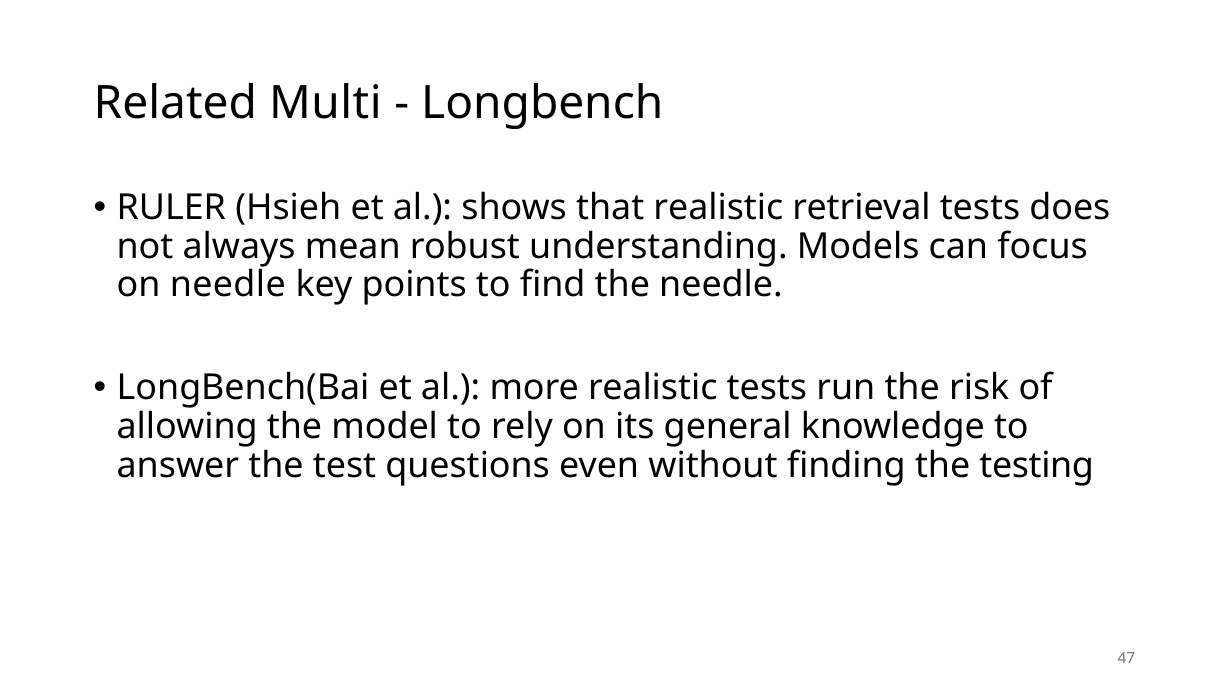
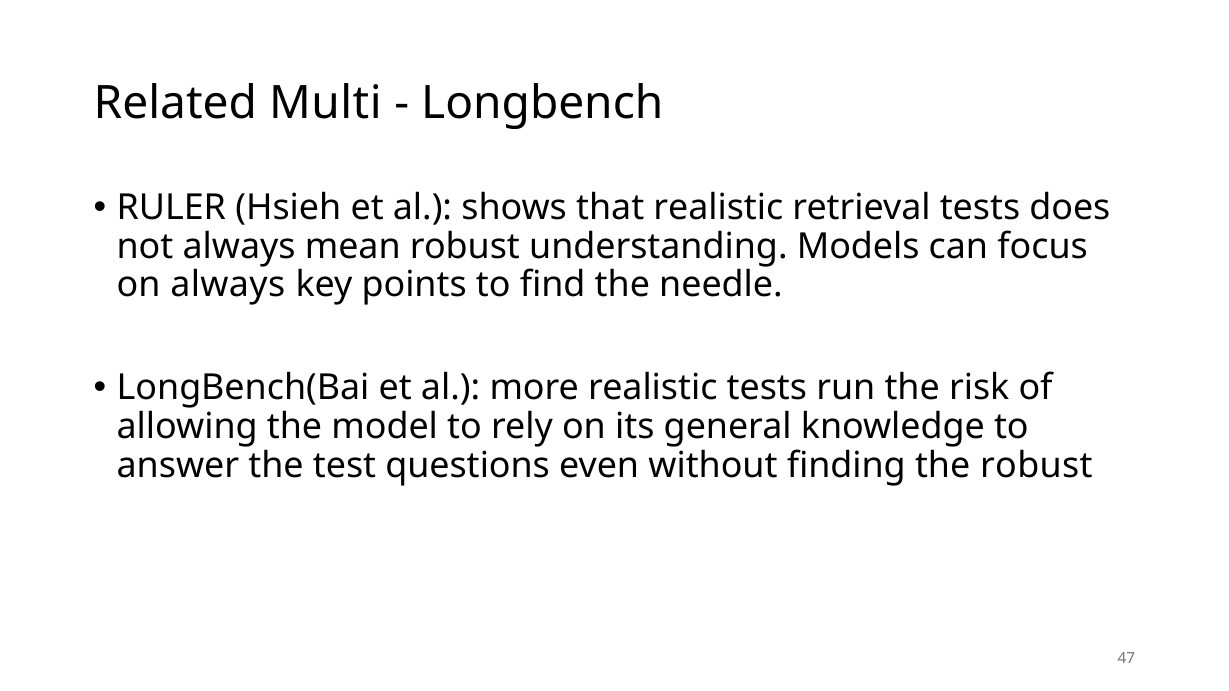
on needle: needle -> always (228, 285)
the testing: testing -> robust (1036, 466)
